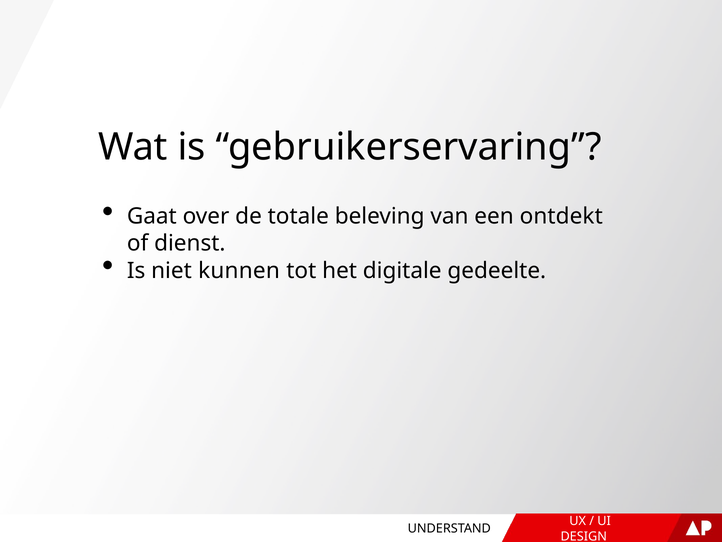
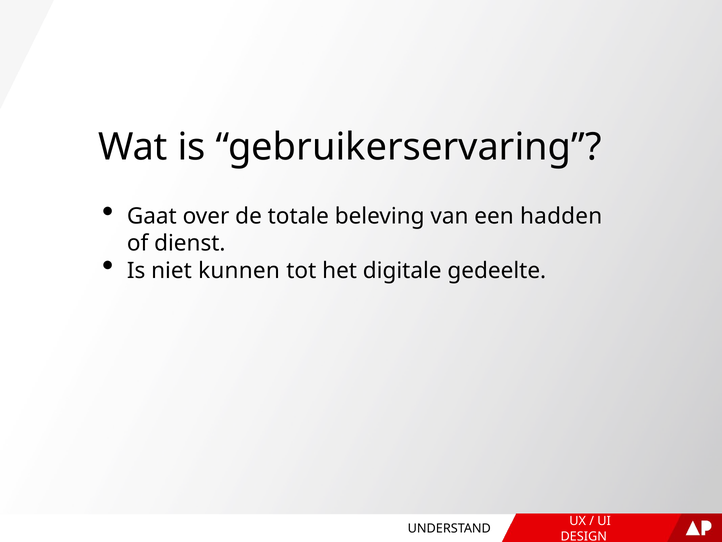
ontdekt: ontdekt -> hadden (561, 216)
